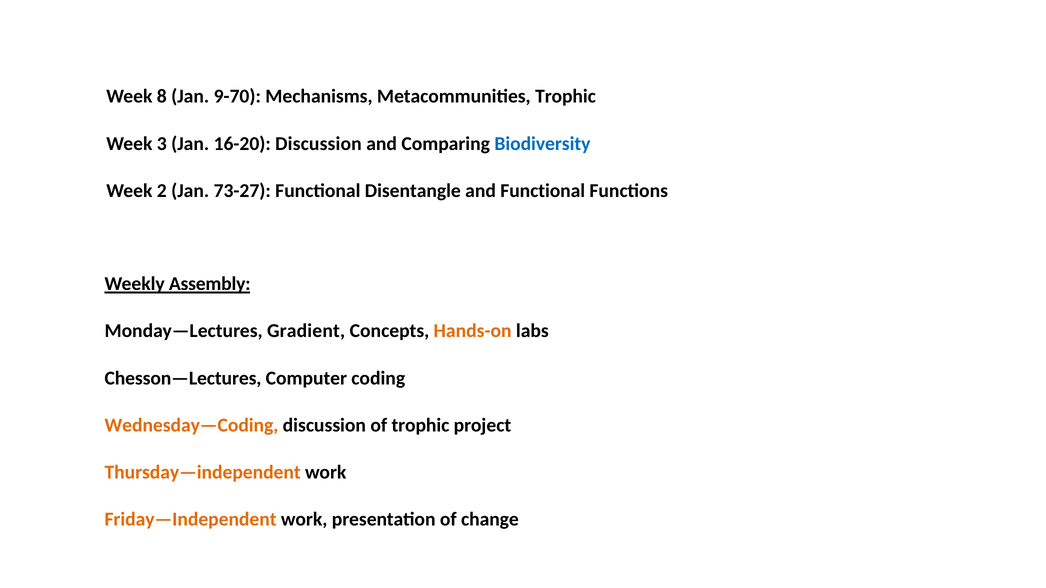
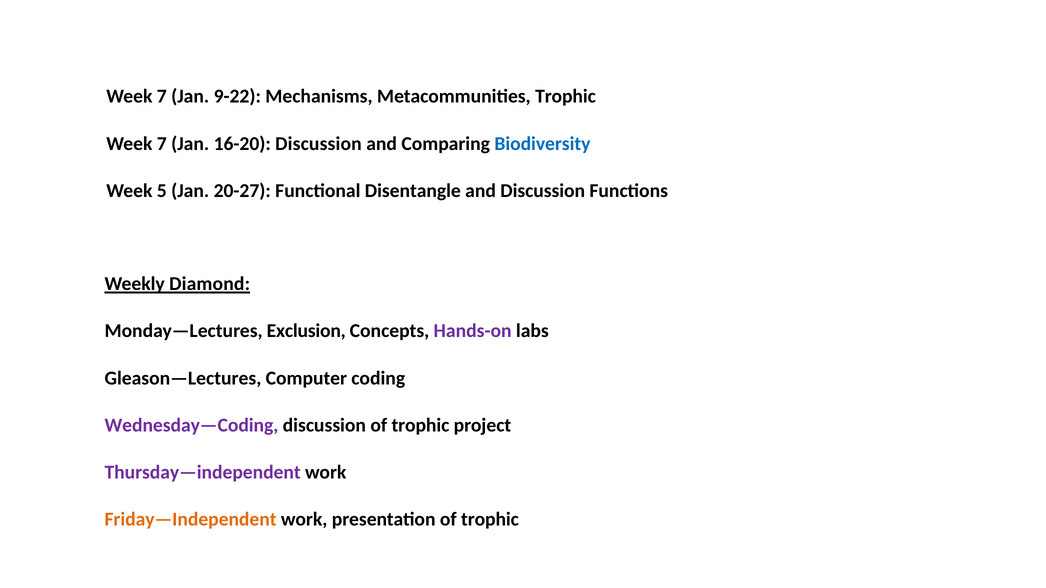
8: 8 -> 7 (162, 97)
9-70: 9-70 -> 9-22 (237, 97)
3: 3 -> 7 (162, 144)
2: 2 -> 5 (162, 191)
73-27: 73-27 -> 20-27 (242, 191)
and Functional: Functional -> Discussion (543, 191)
Assembly: Assembly -> Diamond (210, 284)
Gradient: Gradient -> Exclusion (306, 331)
Hands-on colour: orange -> purple (473, 331)
Chesson—Lectures: Chesson—Lectures -> Gleason—Lectures (183, 378)
Wednesday—Coding colour: orange -> purple (191, 425)
Thursday—independent colour: orange -> purple (203, 472)
presentation of change: change -> trophic (490, 520)
